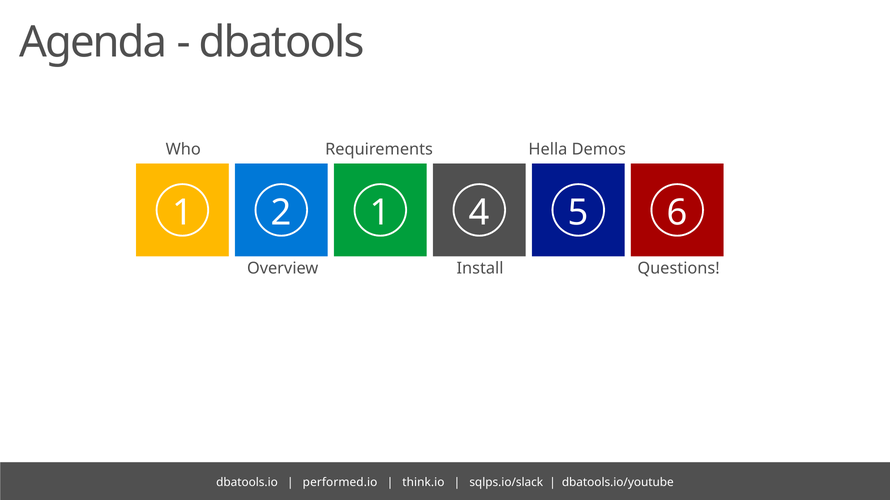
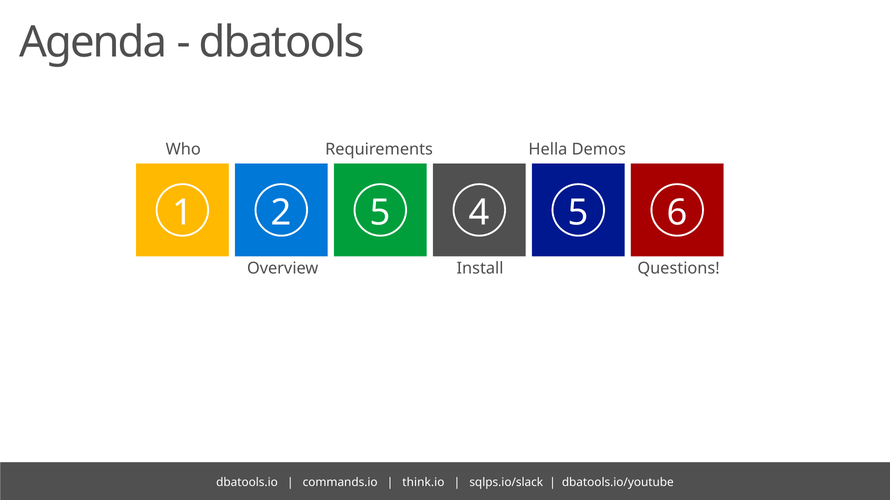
2 1: 1 -> 5 (380, 213)
performed.io: performed.io -> commands.io (340, 482)
